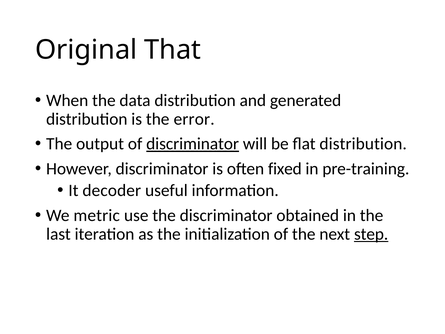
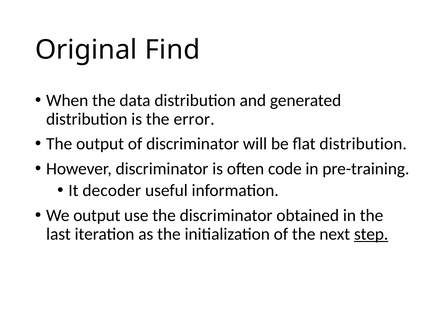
That: That -> Find (172, 50)
discriminator underline: present -> none (193, 144)
fixed: fixed -> code (285, 169)
We metric: metric -> output (97, 215)
